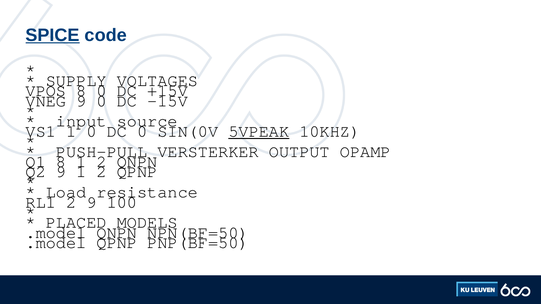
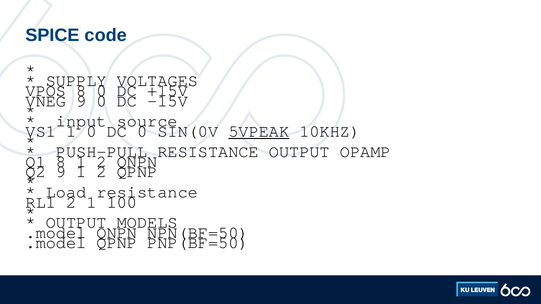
SPICE underline: present -> none (53, 35)
VERSTERKER: VERSTERKER -> RESISTANCE (208, 152)
9: 9 -> 1 (91, 202)
PLACED: PLACED -> OUTPUT (76, 223)
